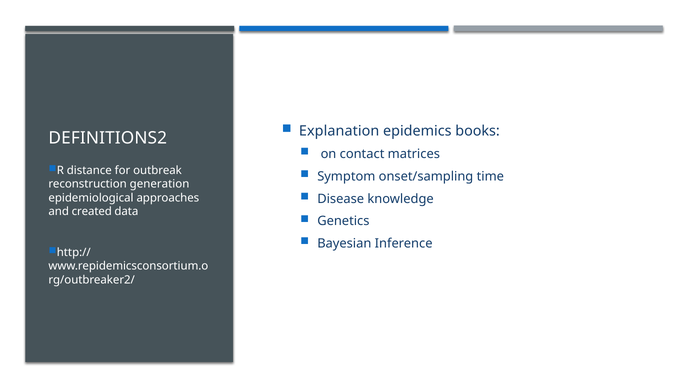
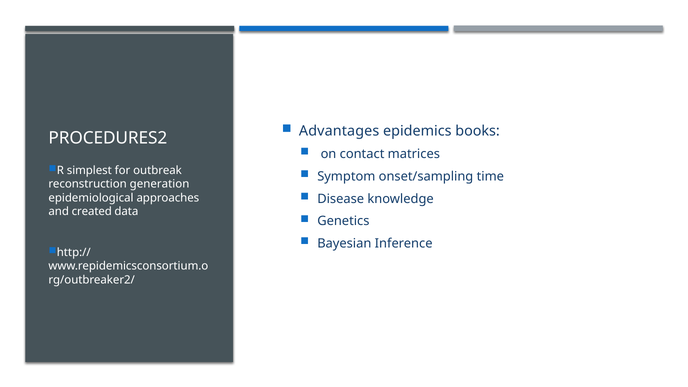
Explanation: Explanation -> Advantages (339, 131)
DEFINITIONS2: DEFINITIONS2 -> PROCEDURES2 (108, 138)
distance: distance -> simplest (89, 170)
